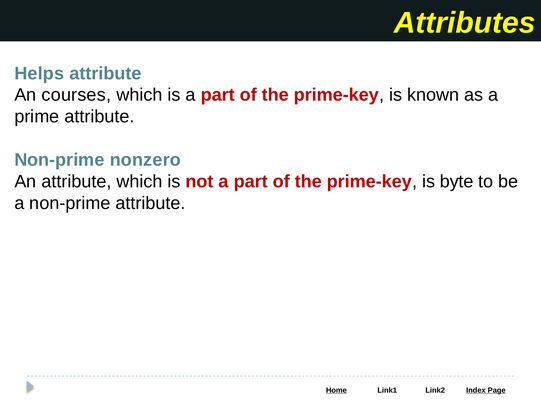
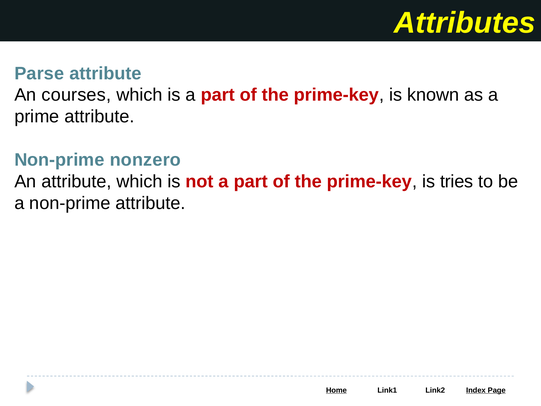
Helps: Helps -> Parse (39, 73)
byte: byte -> tries (457, 182)
